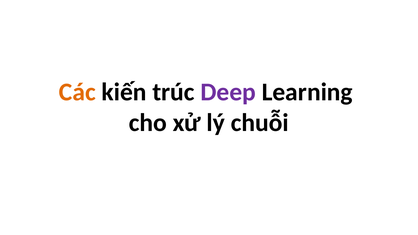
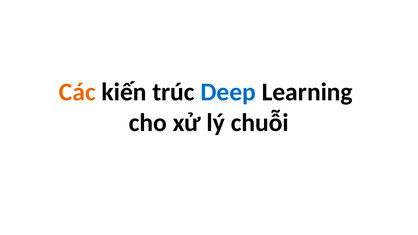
Deep colour: purple -> blue (228, 92)
